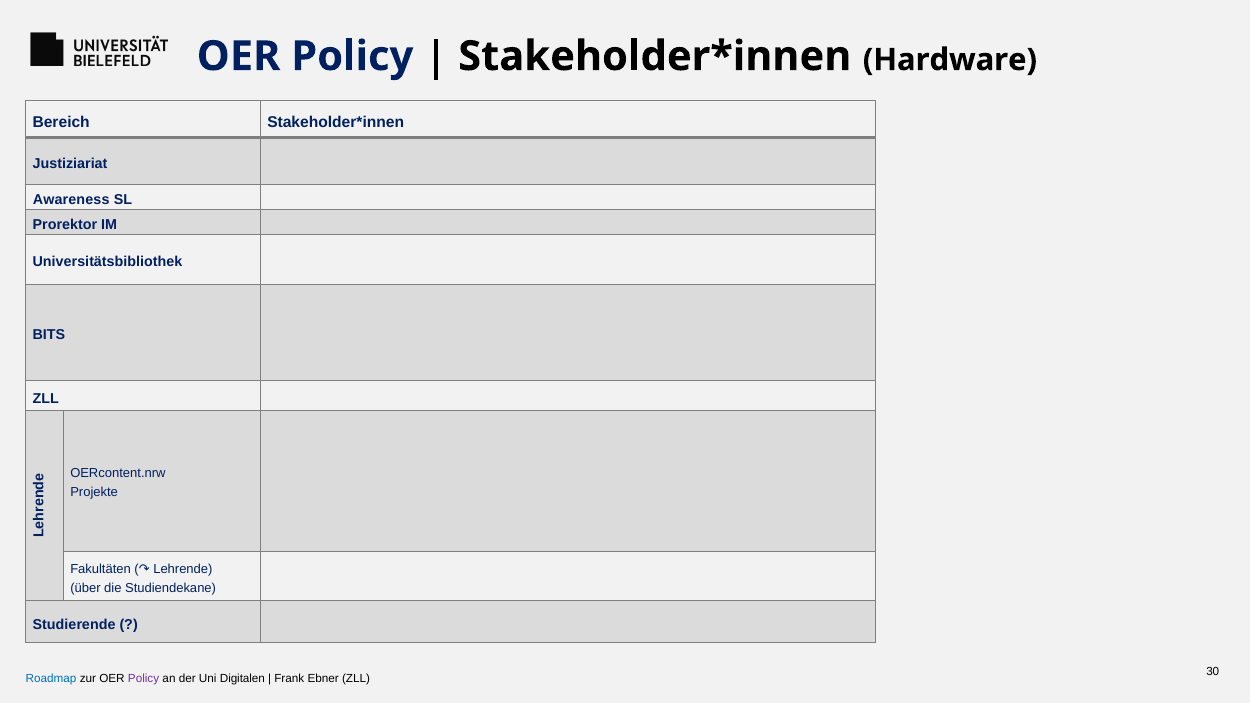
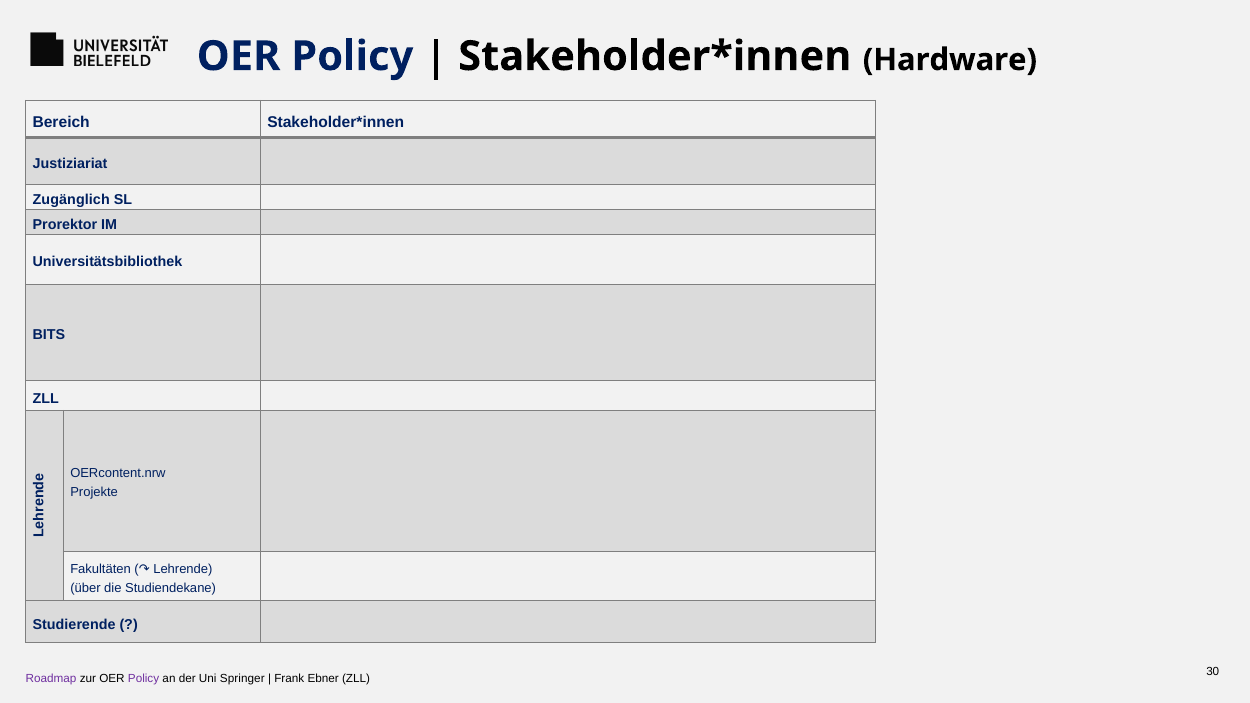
Awareness: Awareness -> Zugänglich (71, 200)
Roadmap colour: blue -> purple (51, 679)
Digitalen: Digitalen -> Springer (242, 679)
